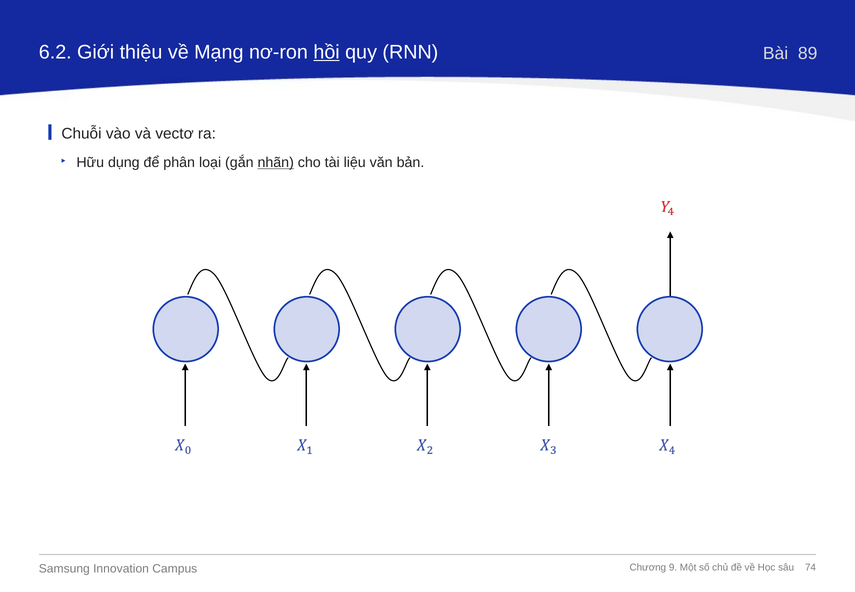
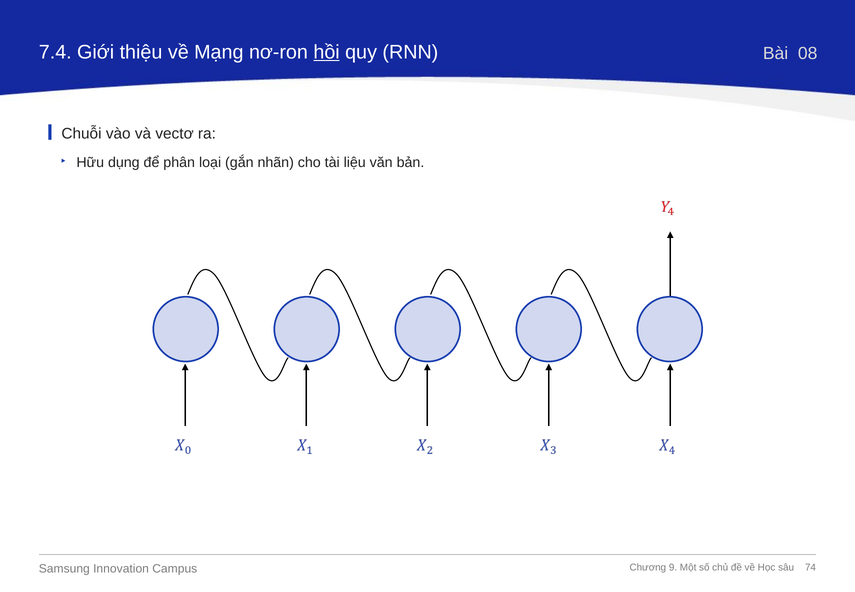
6.2: 6.2 -> 7.4 (55, 52)
89: 89 -> 08 (808, 53)
nhãn underline: present -> none (276, 163)
